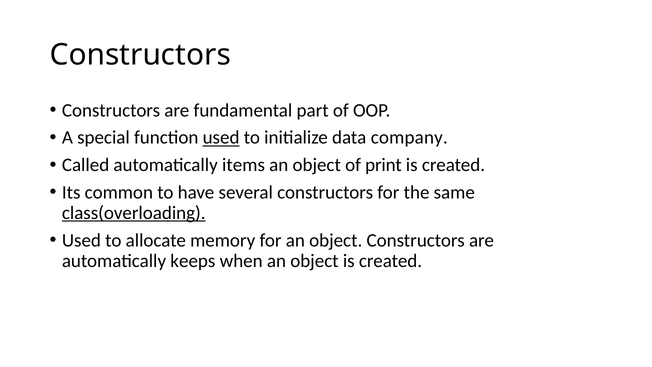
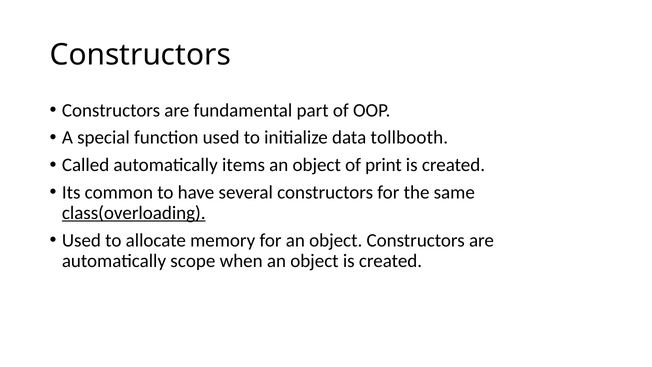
used underline: present -> none (221, 138)
company: company -> tollbooth (409, 138)
keeps: keeps -> scope (193, 261)
